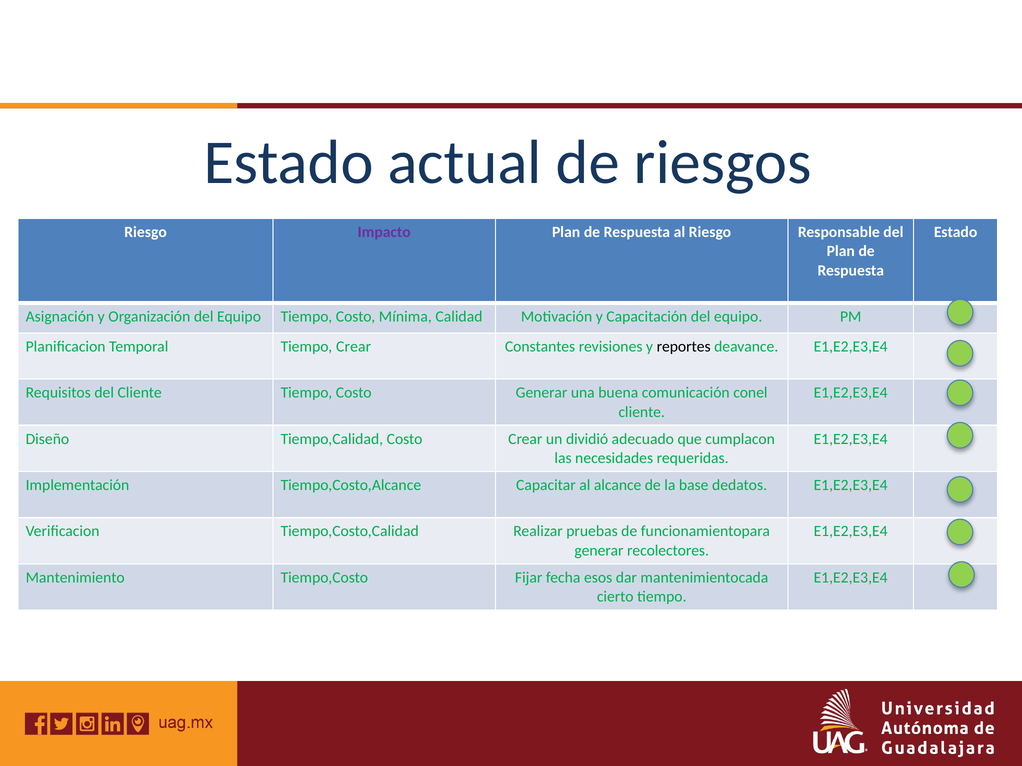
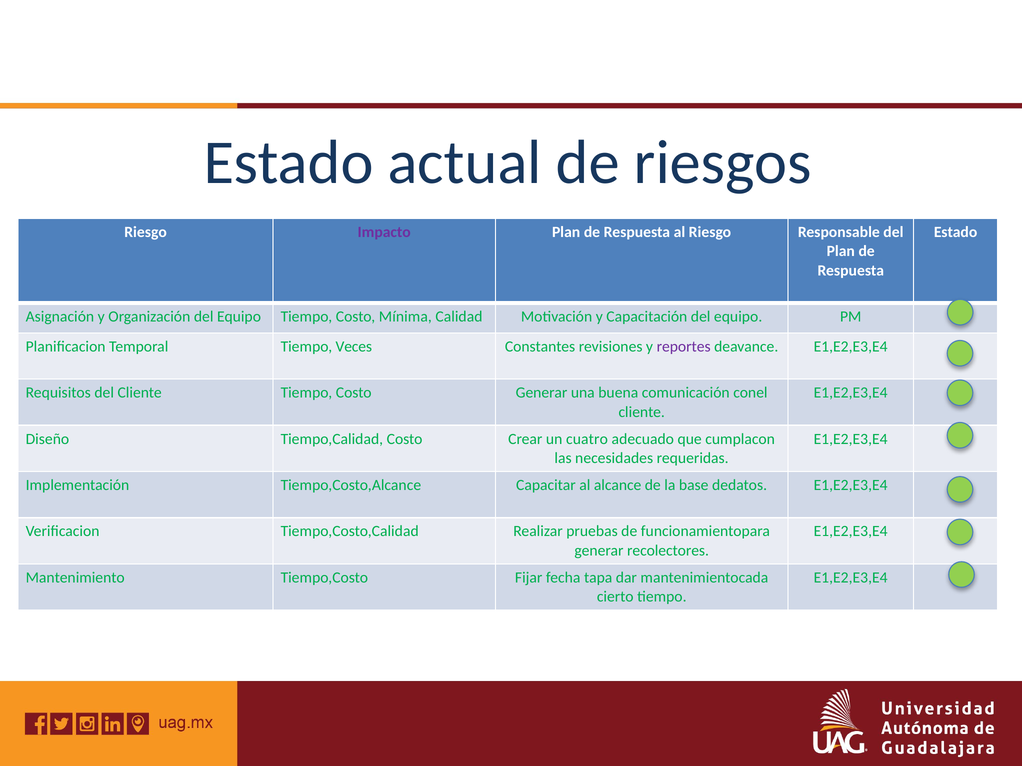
Tiempo Crear: Crear -> Veces (354, 347)
reportes colour: black -> purple (684, 347)
dividió: dividió -> cuatro (587, 439)
esos: esos -> tapa (598, 578)
